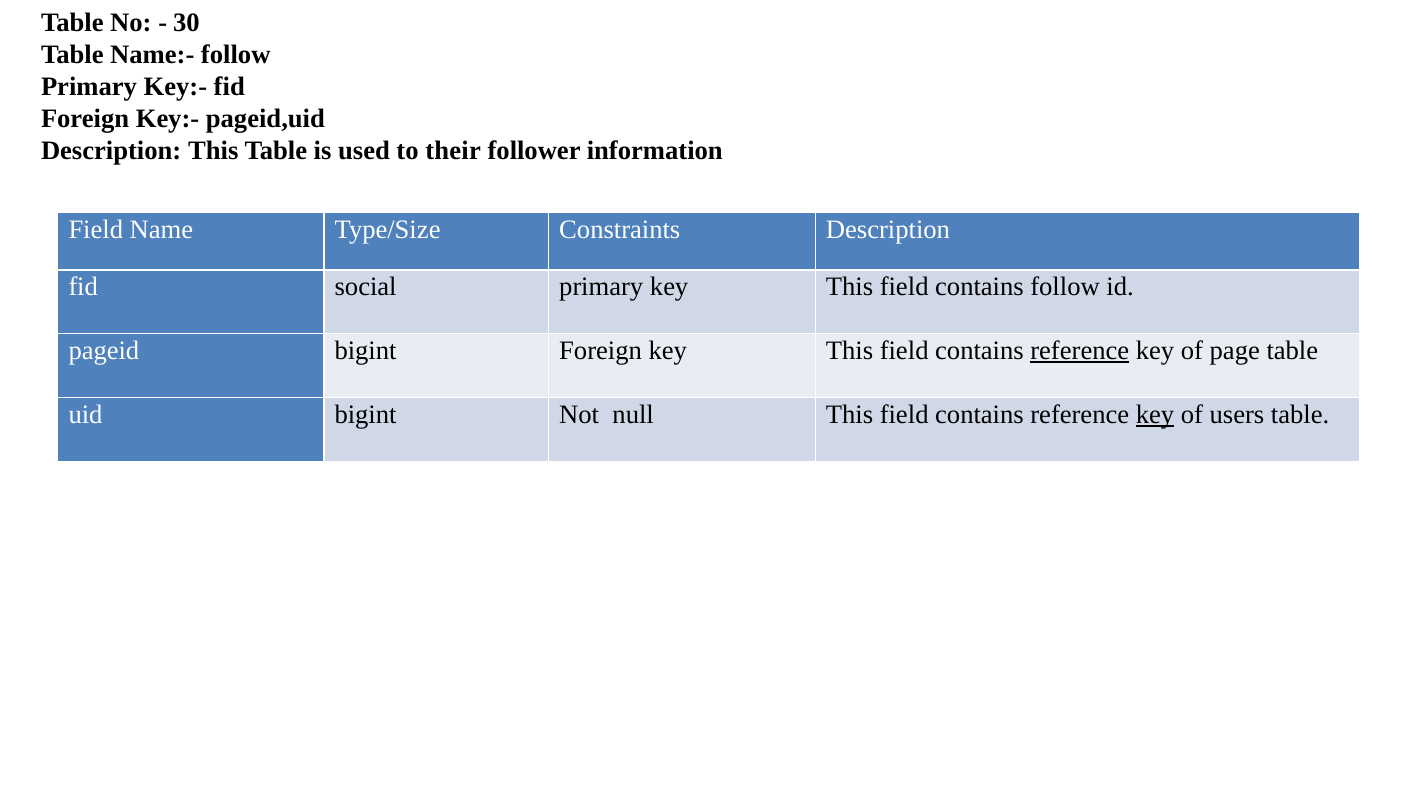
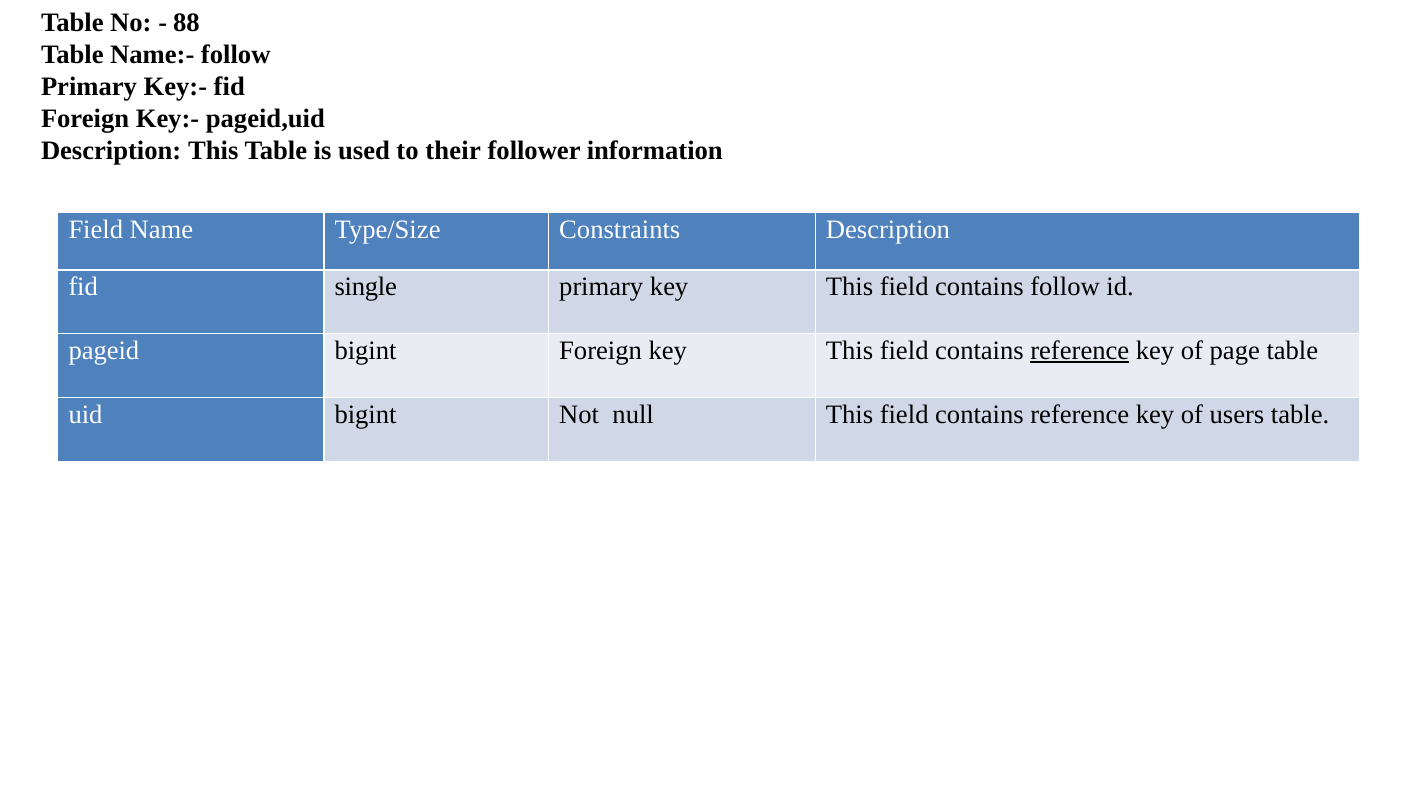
30: 30 -> 88 (186, 23)
social: social -> single (366, 287)
key underline: present -> none (1155, 415)
